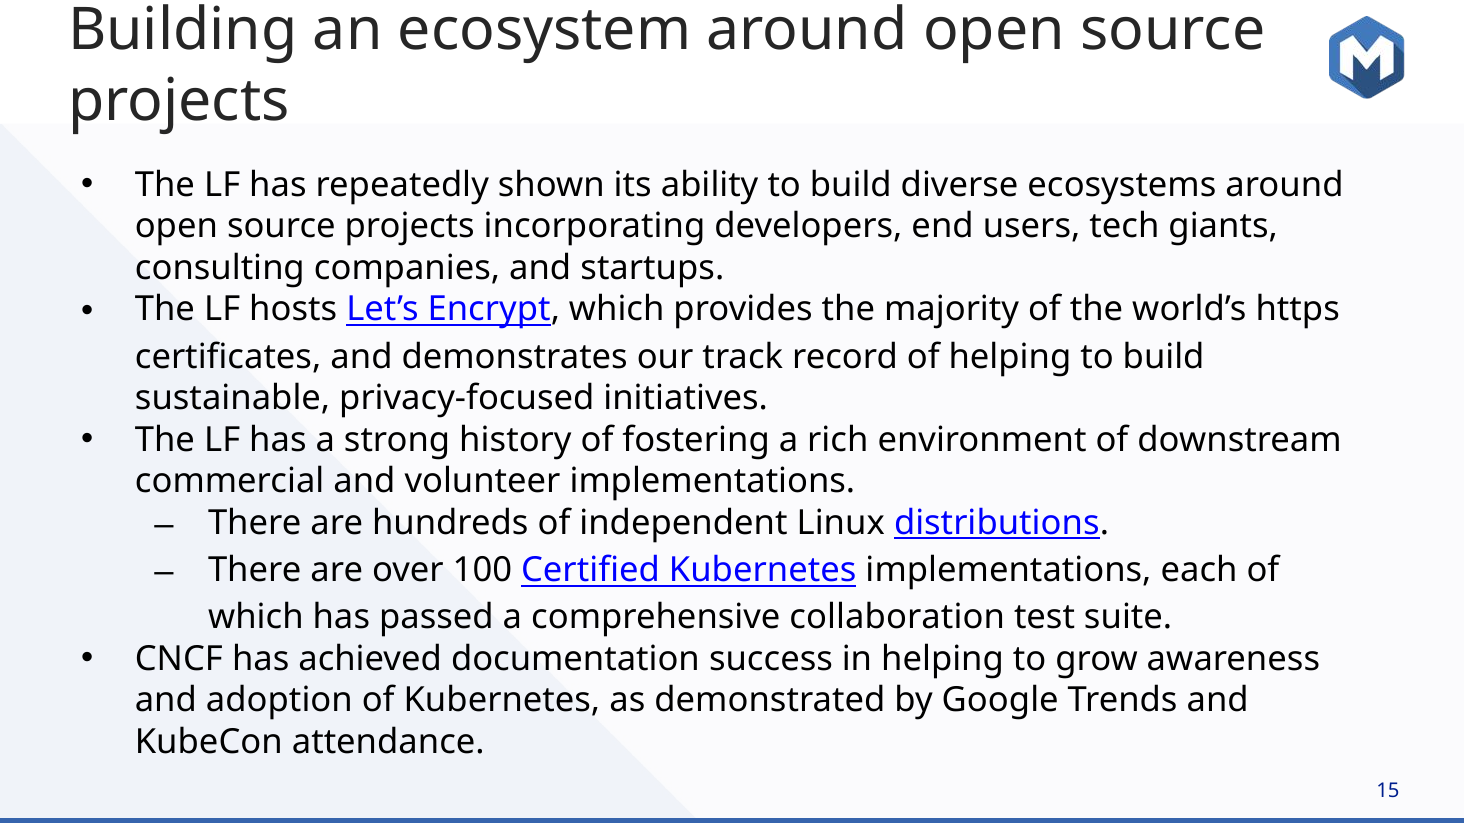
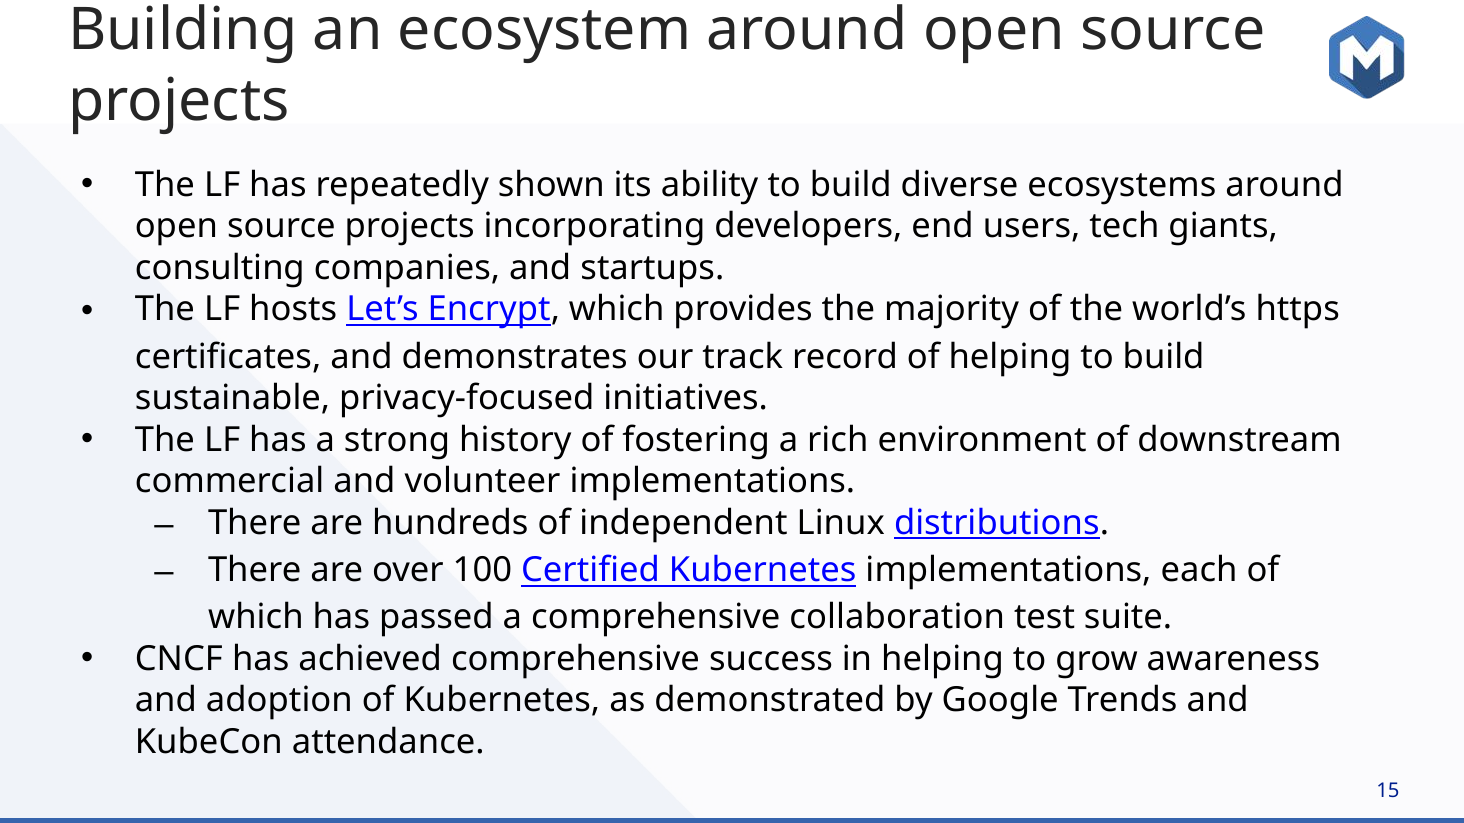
achieved documentation: documentation -> comprehensive (575, 659)
